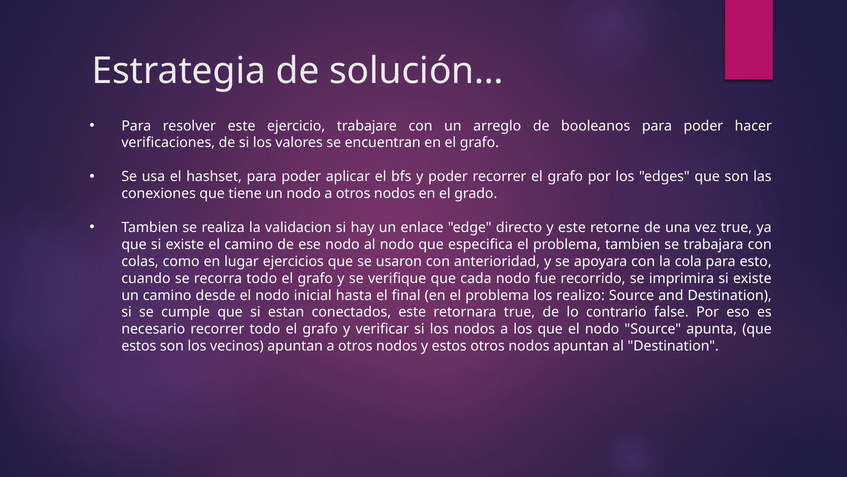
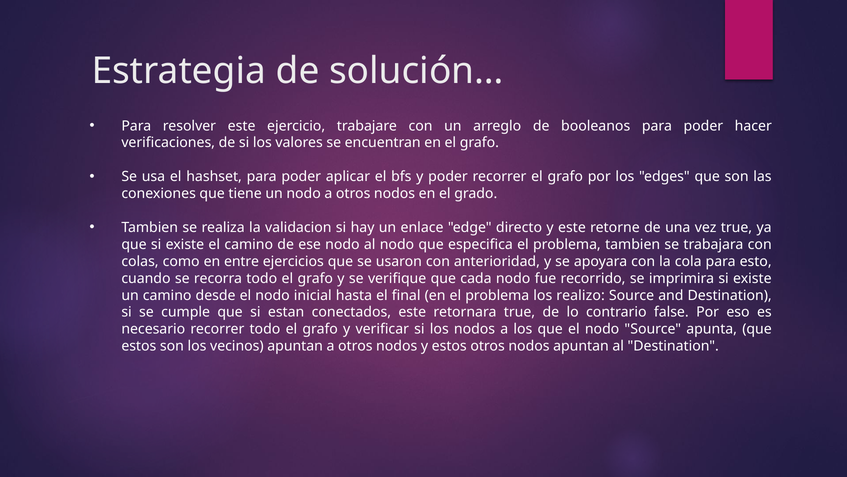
lugar: lugar -> entre (242, 261)
